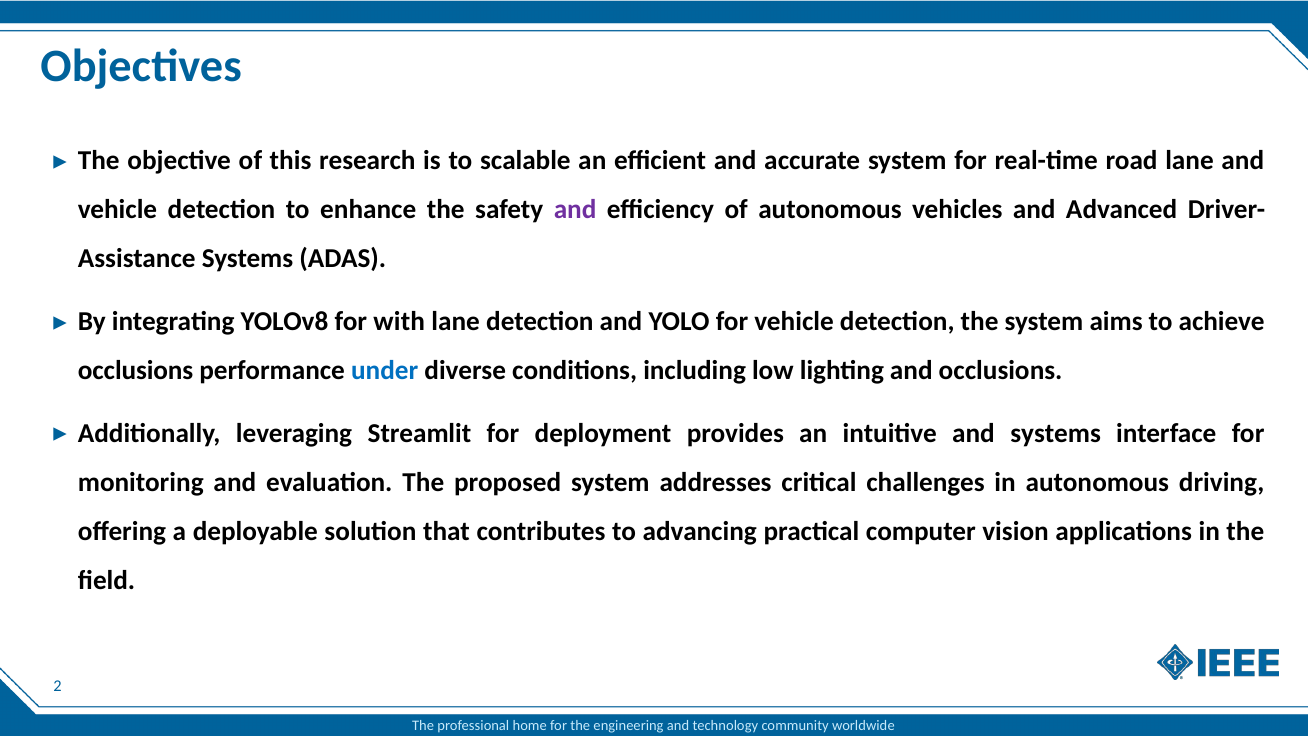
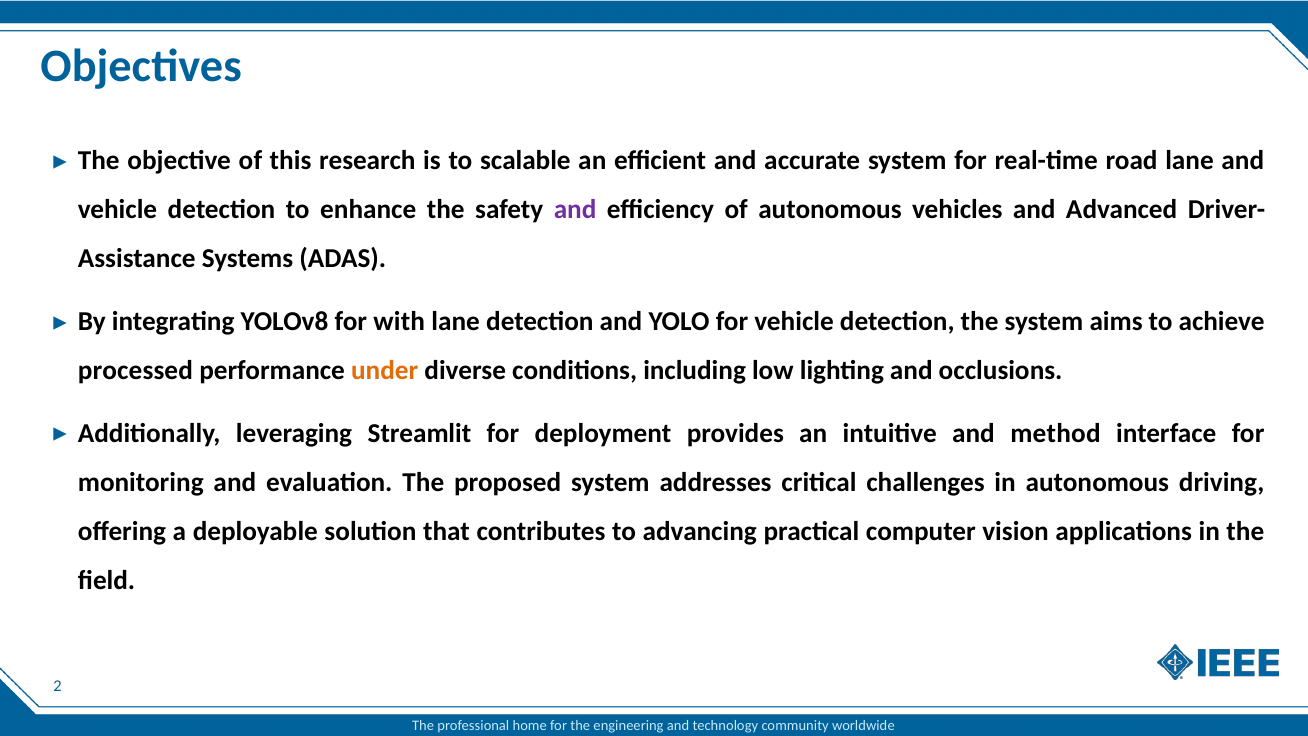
occlusions: occlusions -> processed (135, 370)
under colour: blue -> orange (385, 370)
and systems: systems -> method (1055, 433)
